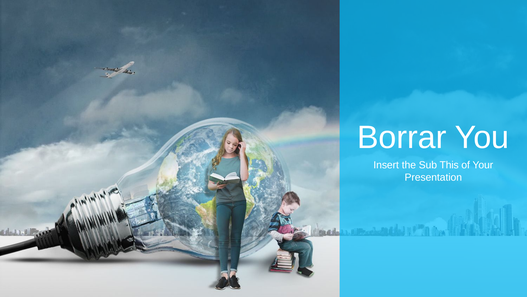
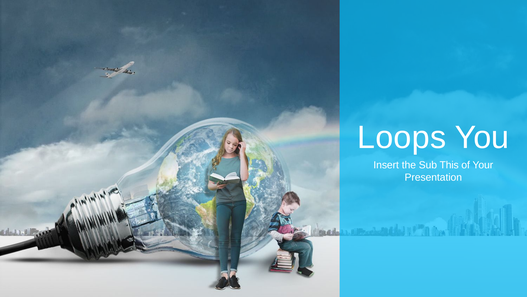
Borrar: Borrar -> Loops (402, 137)
